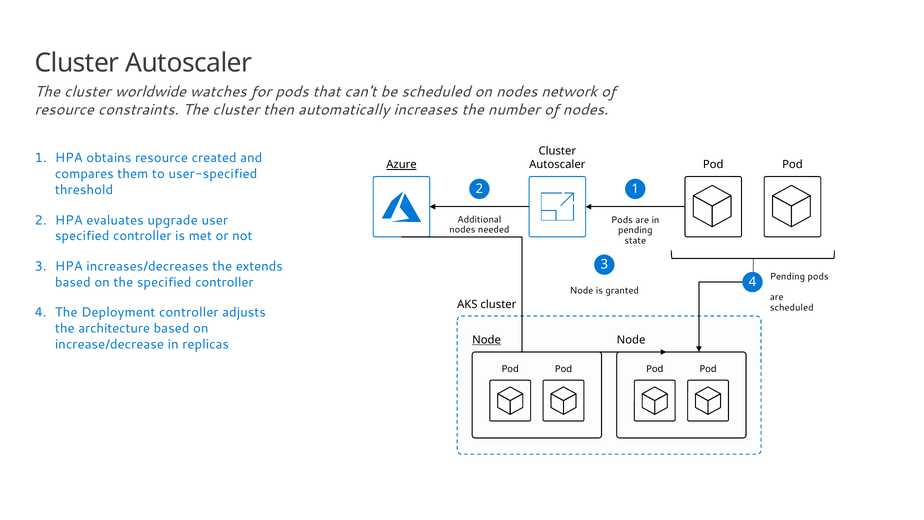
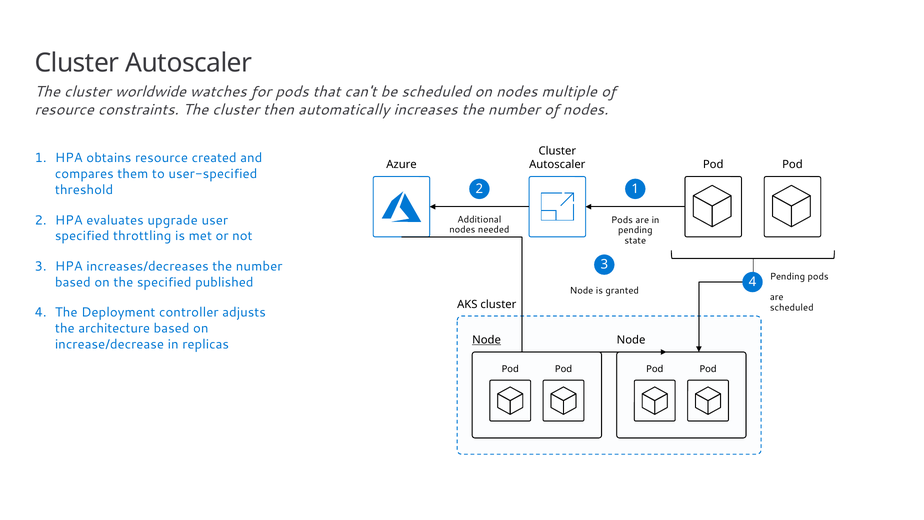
network: network -> multiple (569, 92)
Azure underline: present -> none (402, 165)
controller: controller -> throttling (142, 236)
increases/decreases the extends: extends -> number (259, 266)
the specified controller: controller -> published (224, 282)
